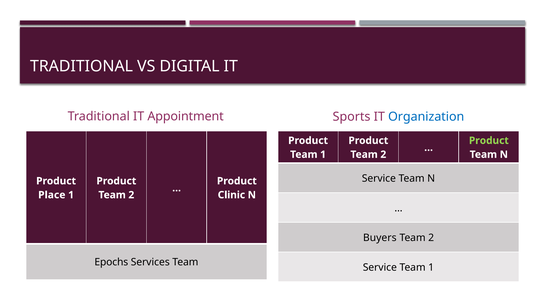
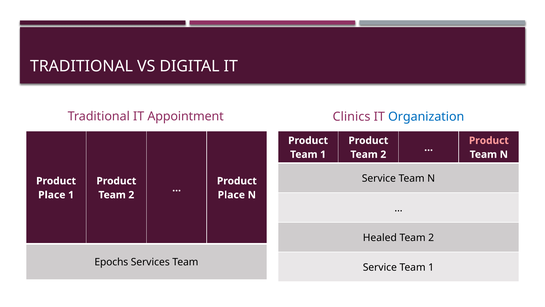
Sports: Sports -> Clinics (352, 117)
Product colour: light green -> pink (489, 140)
Clinic: Clinic -> Place (231, 195)
Buyers: Buyers -> Healed (380, 237)
